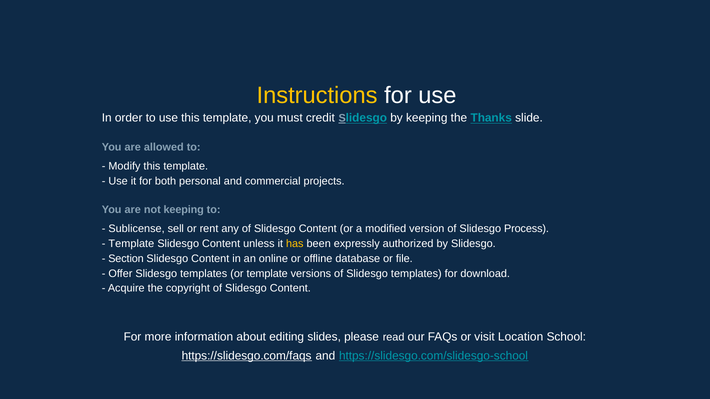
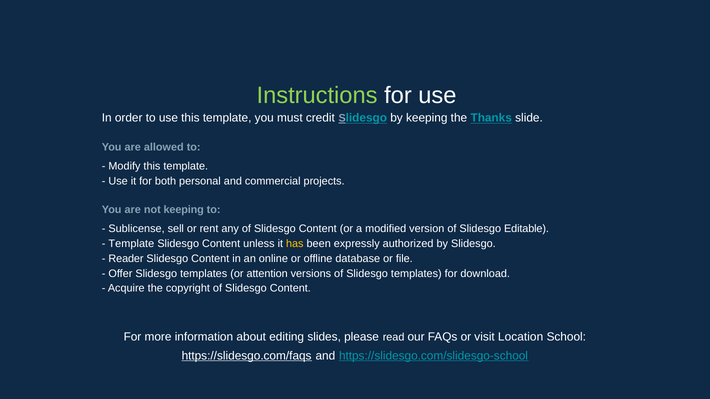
Instructions colour: yellow -> light green (317, 95)
Process: Process -> Editable (527, 229)
Section: Section -> Reader (126, 259)
or template: template -> attention (267, 274)
